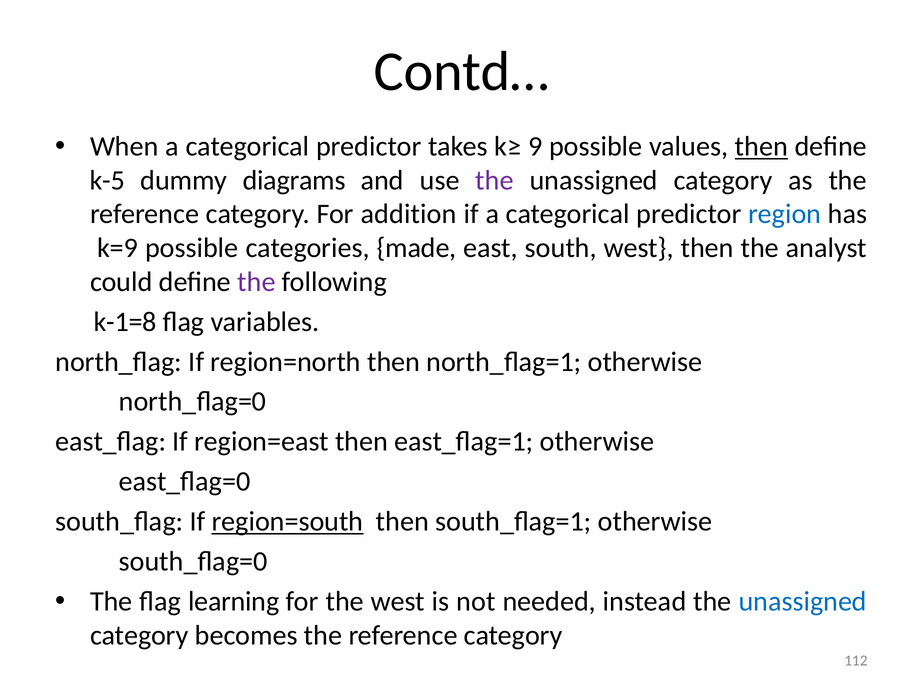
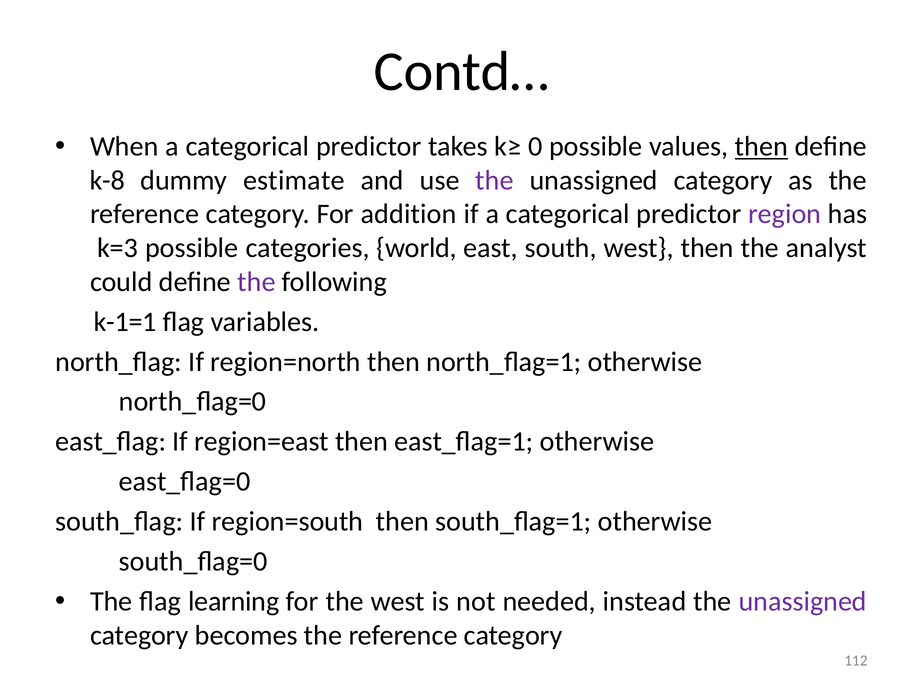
9: 9 -> 0 (535, 147)
k-5: k-5 -> k-8 (107, 180)
diagrams: diagrams -> estimate (294, 180)
region colour: blue -> purple (785, 214)
k=9: k=9 -> k=3 (118, 248)
made: made -> world (417, 248)
k-1=8: k-1=8 -> k-1=1 (125, 322)
region=south underline: present -> none (287, 522)
unassigned colour: blue -> purple (803, 602)
